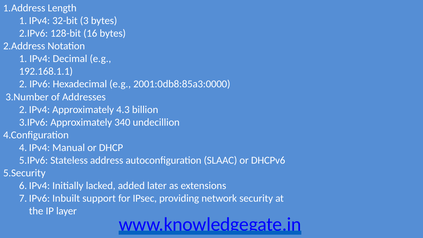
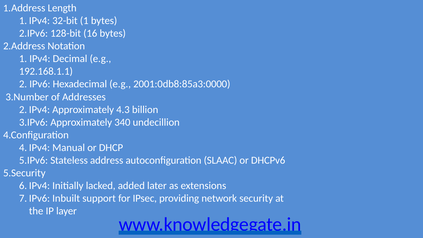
32-bit 3: 3 -> 1 (84, 21)
